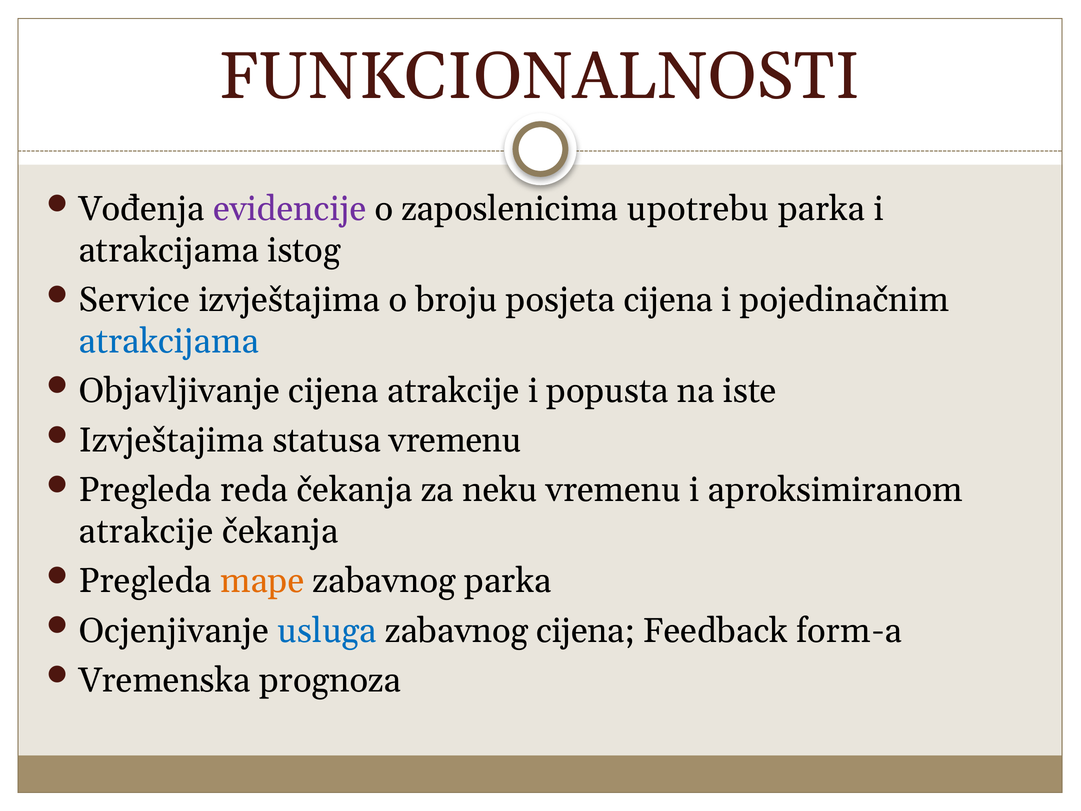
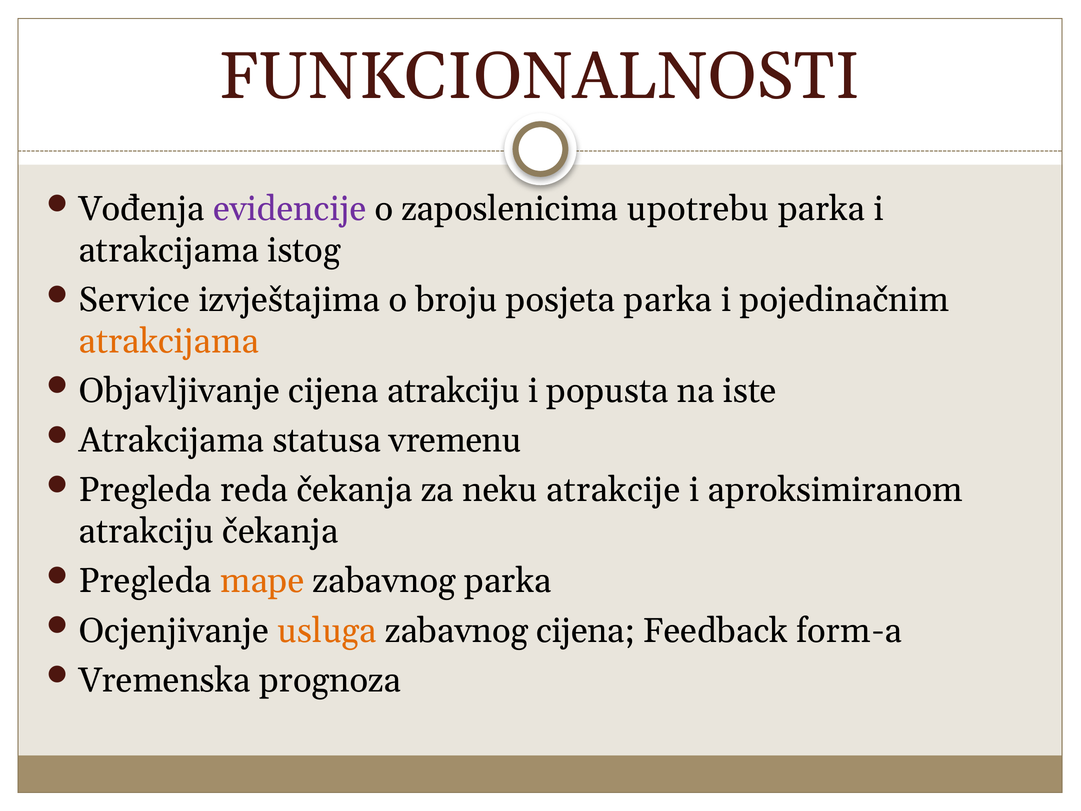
posjeta cijena: cijena -> parka (668, 300)
atrakcijama colour: blue -> orange (169, 341)
cijena atrakcije: atrakcije -> atrakciju (454, 391)
Izvještajima: Izvještajima -> Atrakcijama (171, 440)
neku vremenu: vremenu -> atrakcije (613, 490)
atrakcije: atrakcije -> atrakciju (146, 531)
usluga colour: blue -> orange (327, 630)
